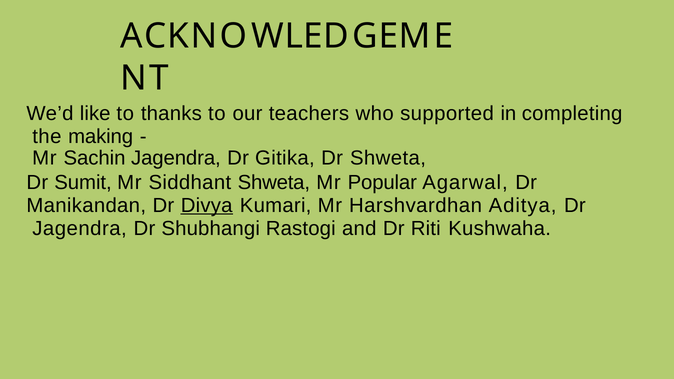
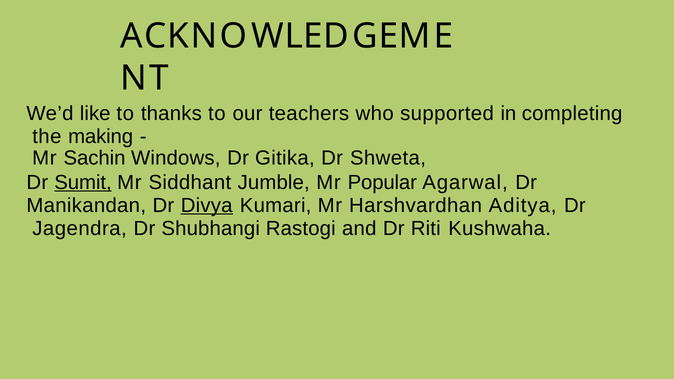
Sachin Jagendra: Jagendra -> Windows (176, 158)
Sumit underline: none -> present (83, 182)
Siddhant Shweta: Shweta -> Jumble (274, 182)
